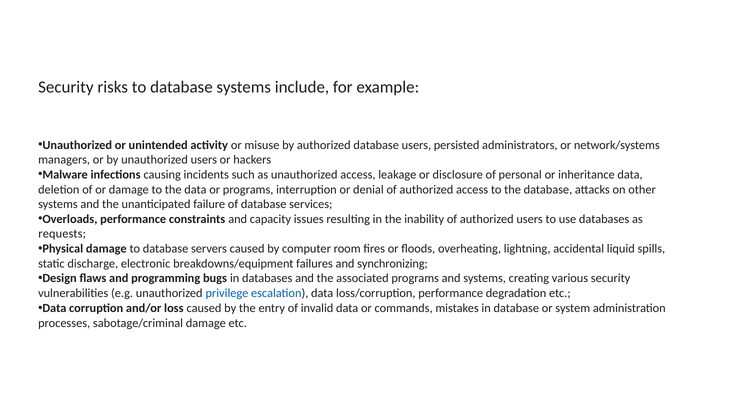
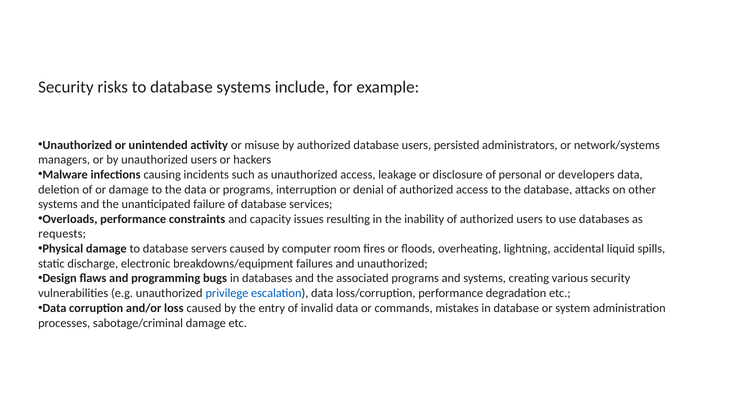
inheritance: inheritance -> developers (586, 175)
and synchronizing: synchronizing -> unauthorized (392, 264)
